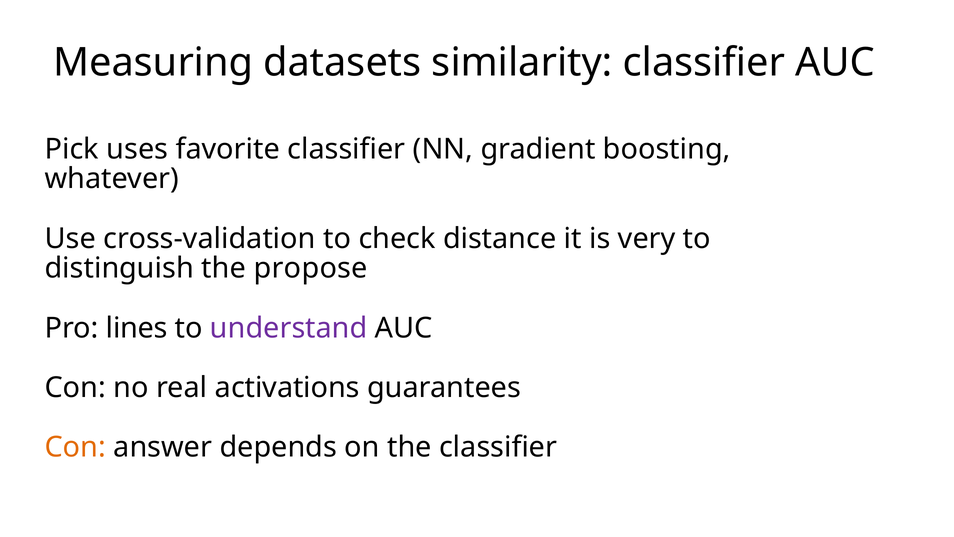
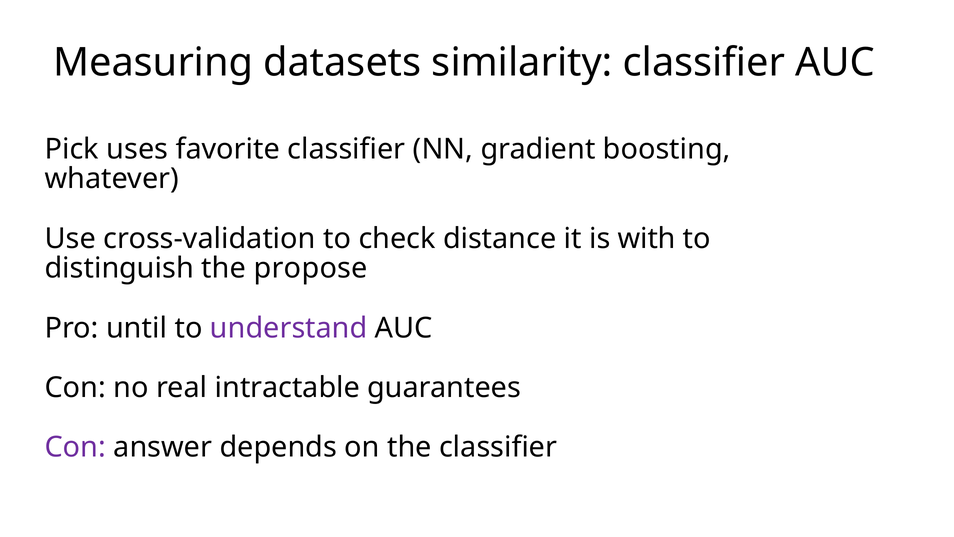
very: very -> with (647, 238)
lines: lines -> until (137, 328)
activations: activations -> intractable (287, 387)
Con colour: orange -> purple (75, 447)
